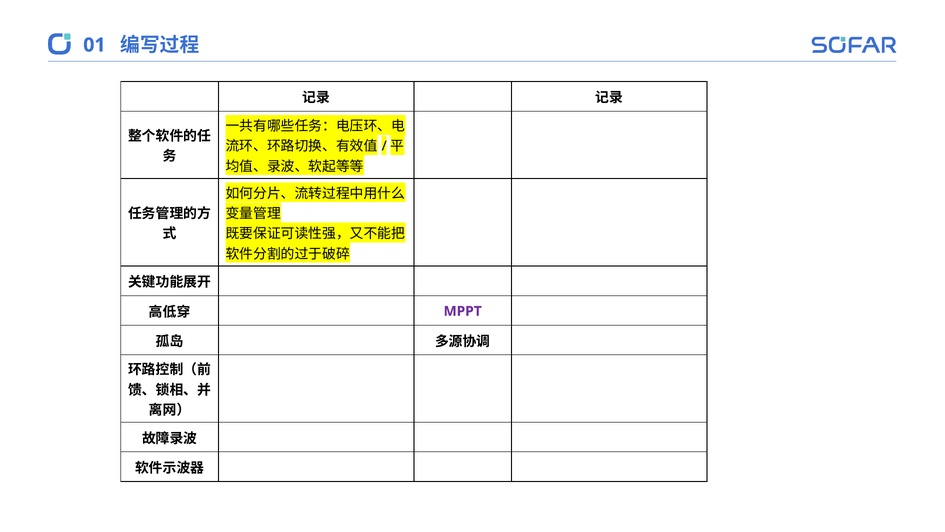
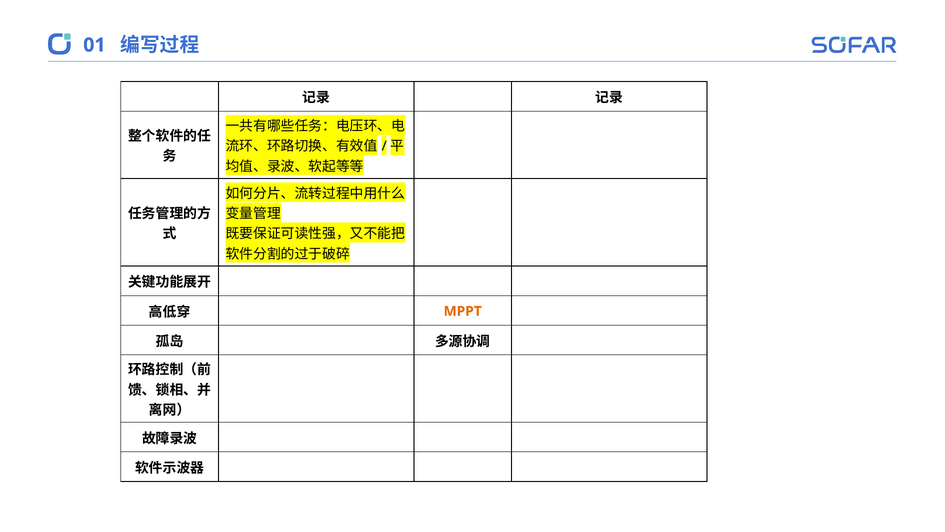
MPPT colour: purple -> orange (463, 311)
